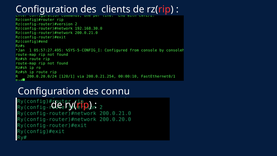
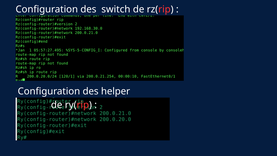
clients: clients -> switch (116, 9)
connu: connu -> helper (116, 91)
